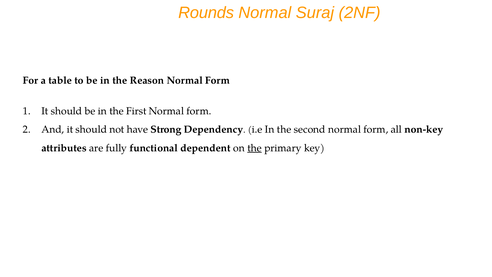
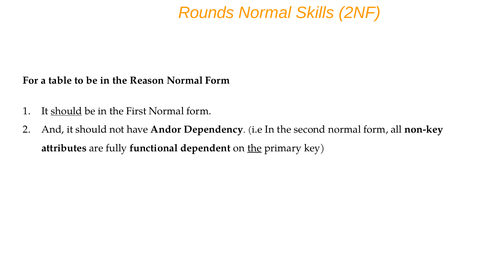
Suraj: Suraj -> Skills (315, 13)
should underline: none -> present (66, 111)
Strong: Strong -> Andor (166, 129)
